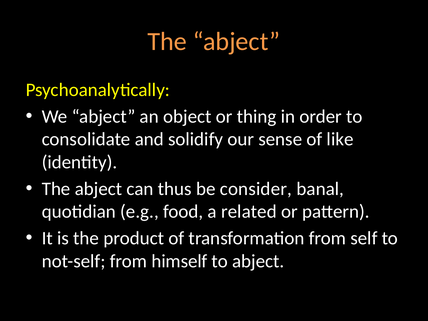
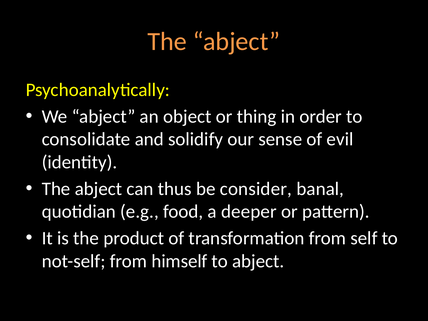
like: like -> evil (340, 139)
related: related -> deeper (249, 212)
